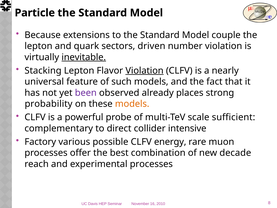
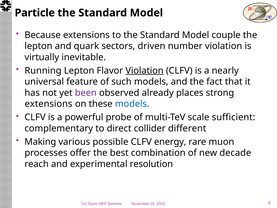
inevitable underline: present -> none (84, 57)
Stacking: Stacking -> Running (43, 70)
probability: probability -> extensions (49, 104)
models colour: orange -> blue (132, 104)
intensive: intensive -> different (187, 128)
Factory: Factory -> Making (40, 142)
experimental processes: processes -> resolution (151, 164)
